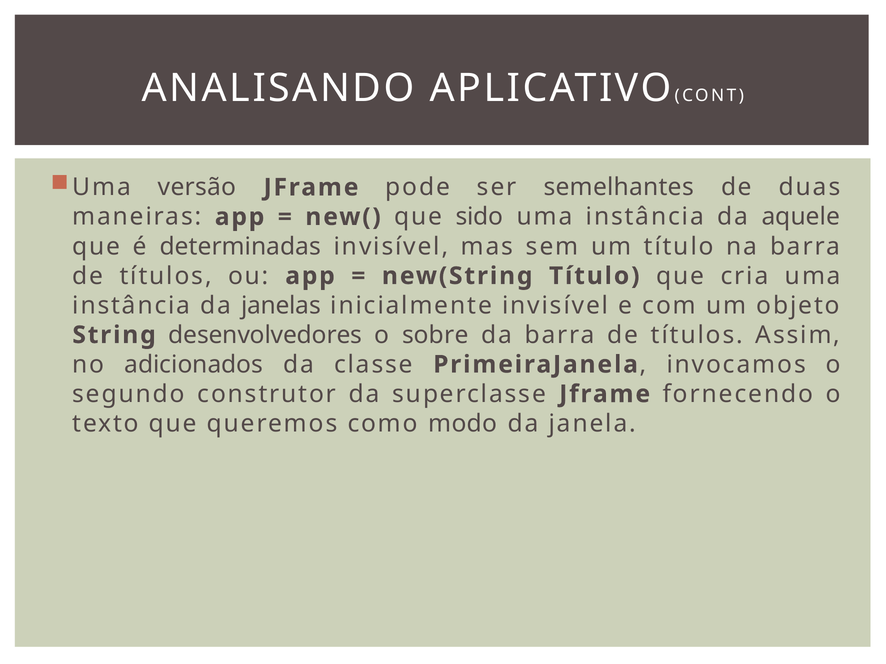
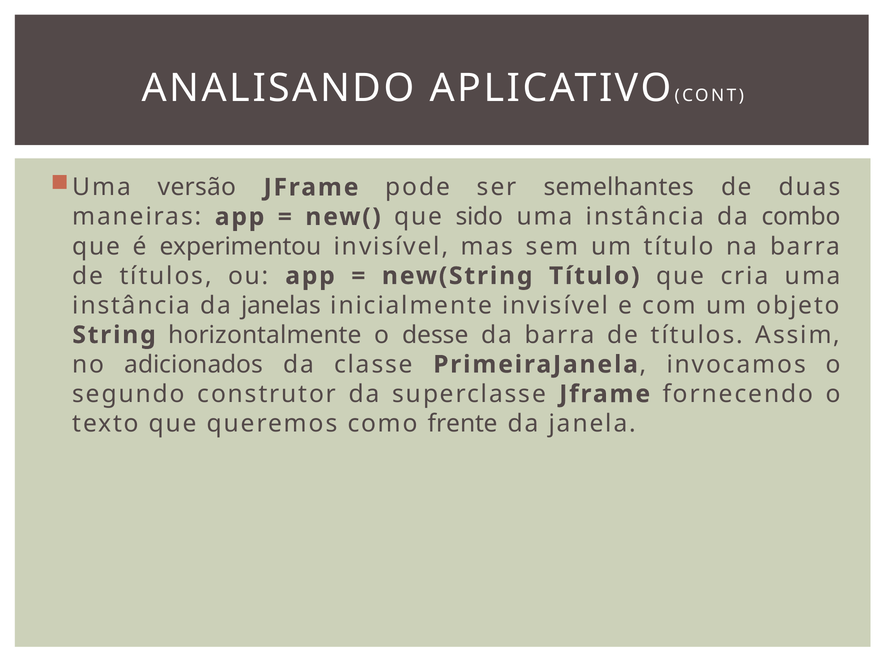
aquele: aquele -> combo (801, 217)
determinadas: determinadas -> experimentou (240, 247)
desenvolvedores: desenvolvedores -> horizontalmente (265, 335)
sobre: sobre -> desse (435, 335)
modo: modo -> frente (463, 424)
